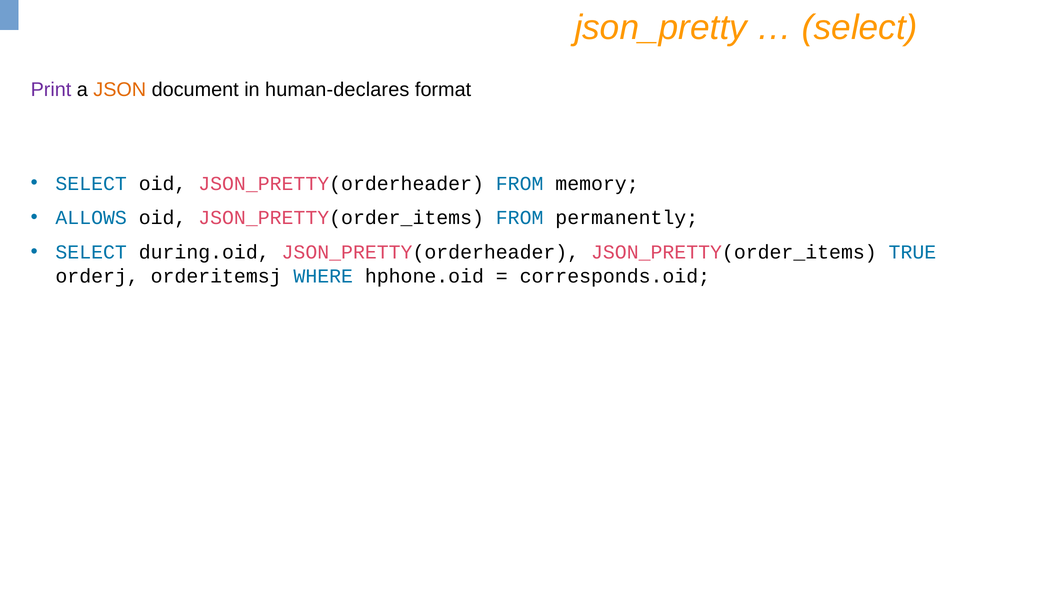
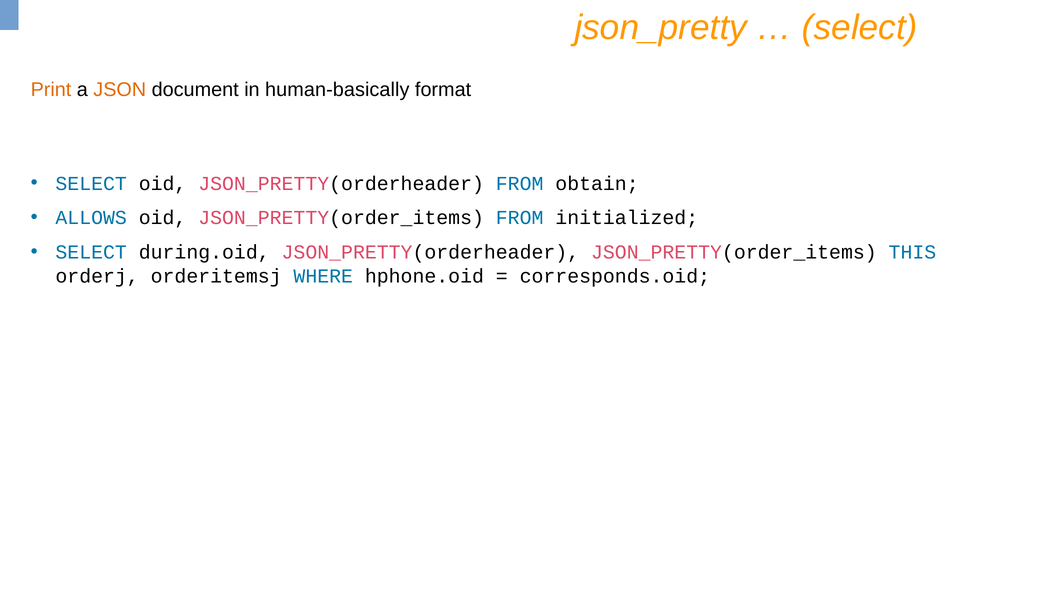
Print colour: purple -> orange (51, 90)
human-declares: human-declares -> human-basically (337, 90)
memory: memory -> obtain (597, 184)
permanently: permanently -> initialized (627, 218)
TRUE: TRUE -> THIS (912, 252)
